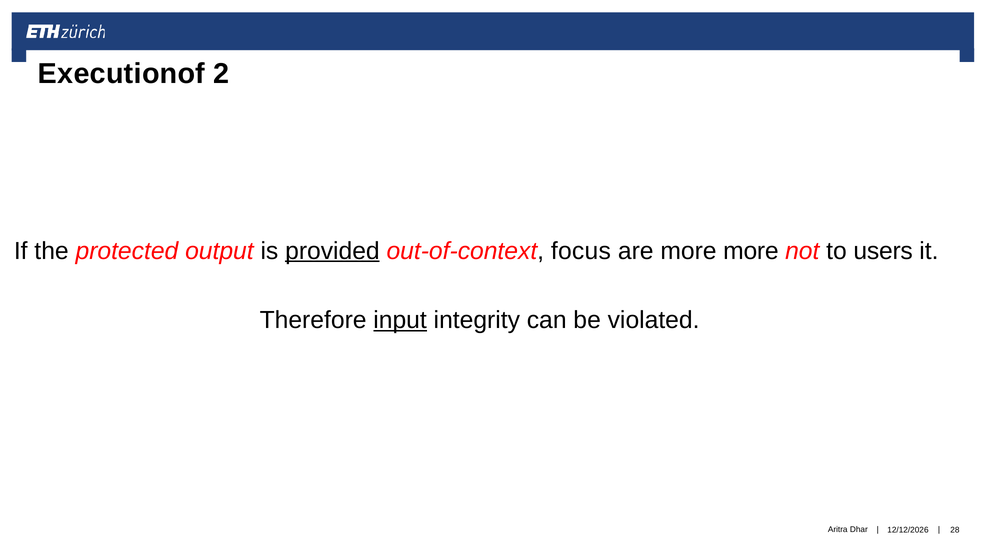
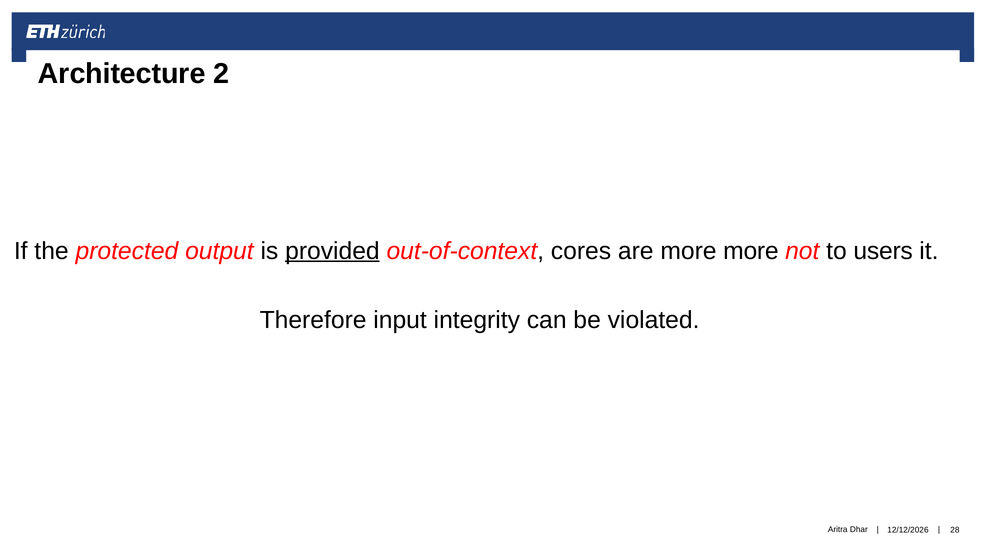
Executionof: Executionof -> Architecture (122, 74)
focus: focus -> cores (581, 251)
input underline: present -> none (400, 320)
